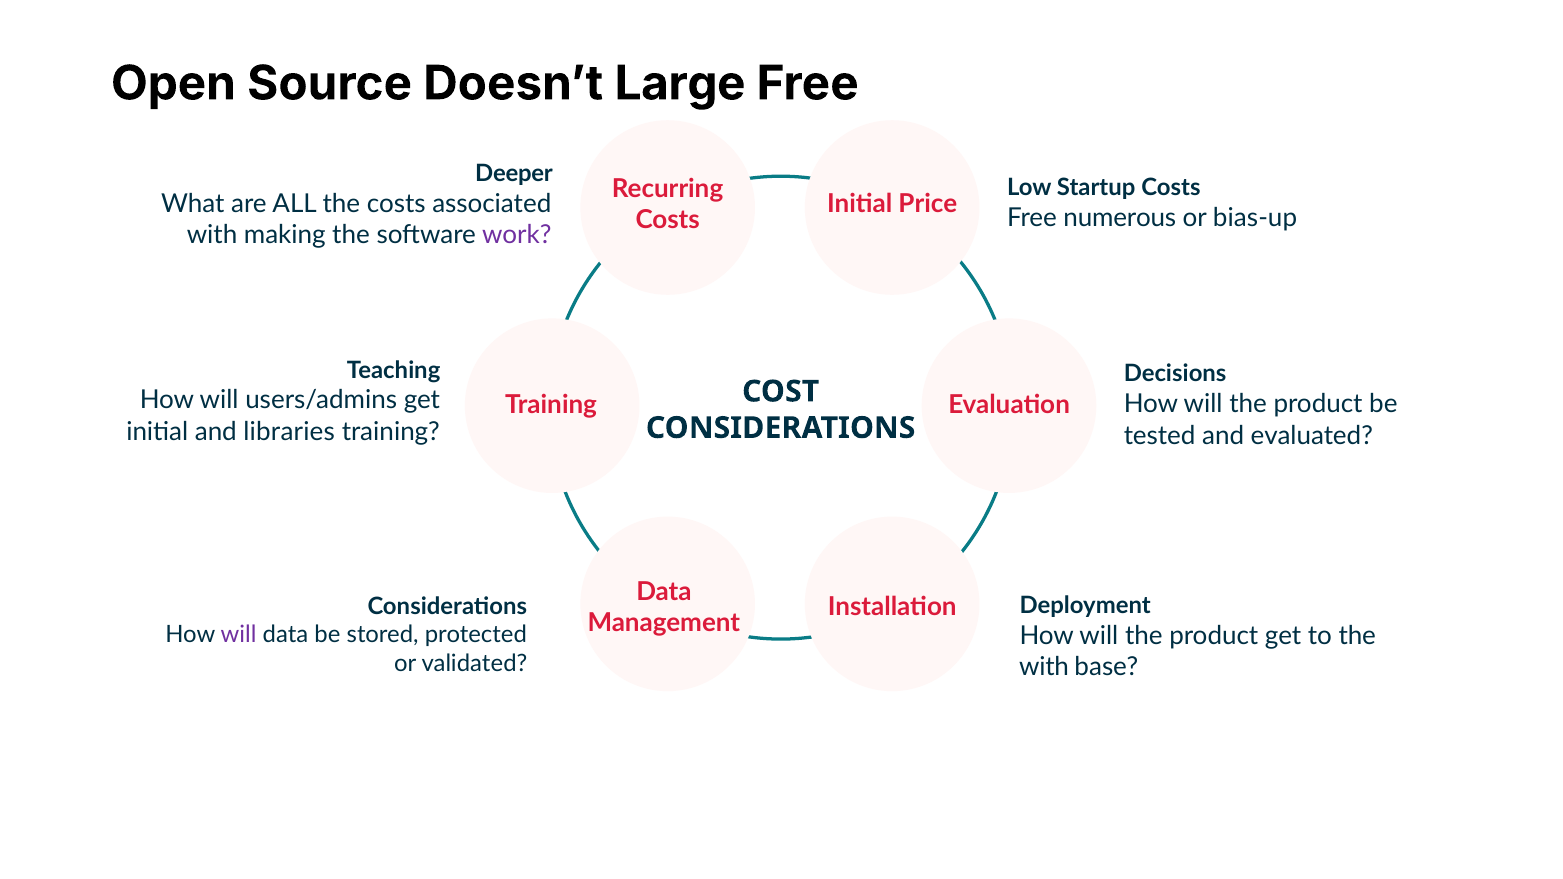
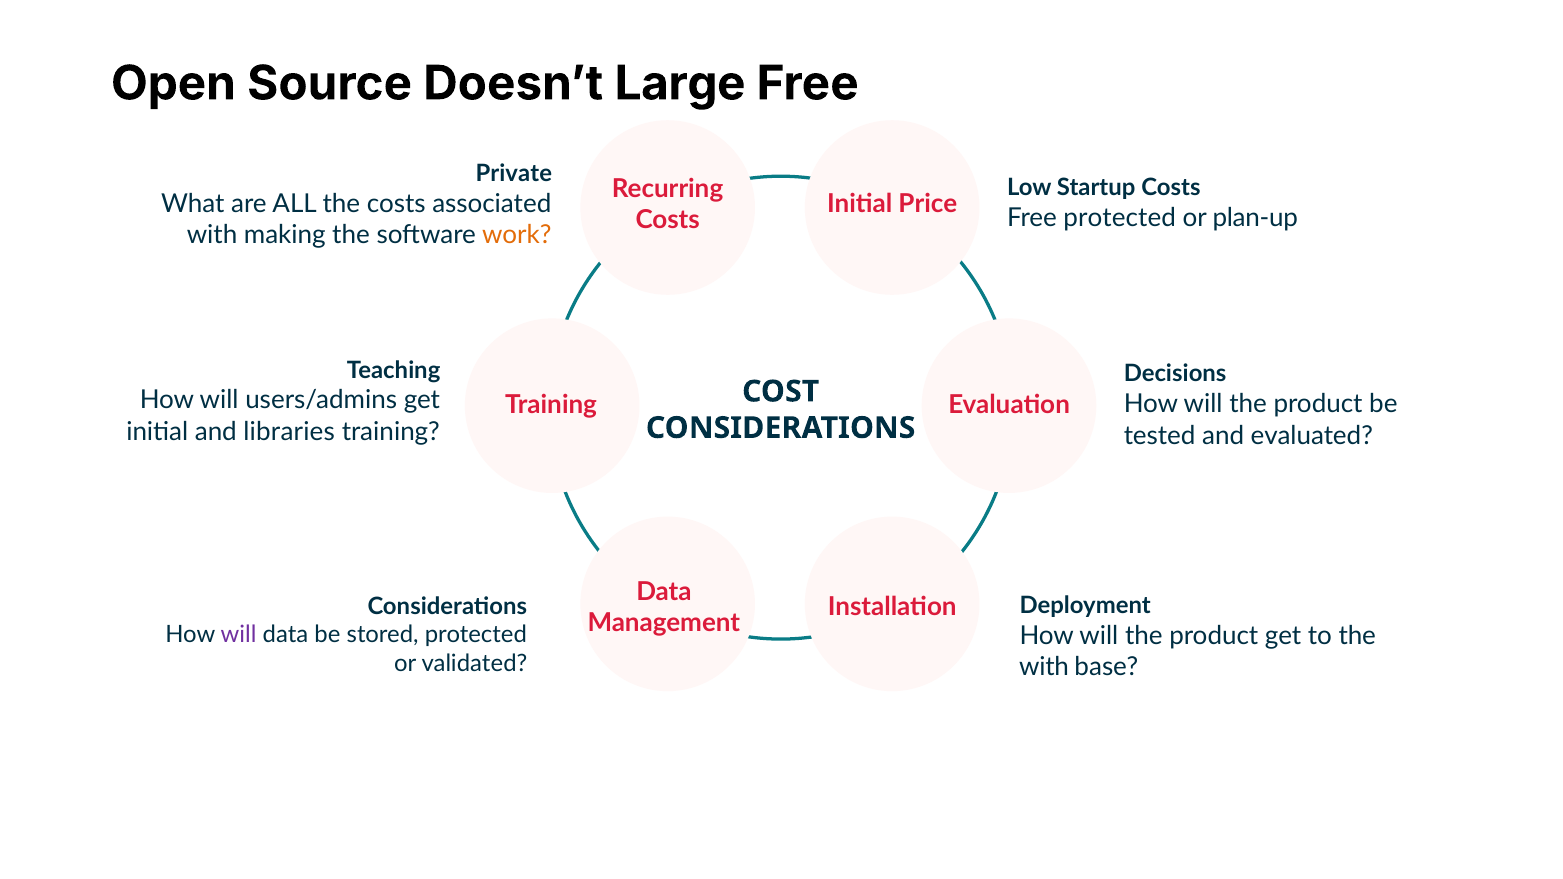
Deeper: Deeper -> Private (514, 174)
Free numerous: numerous -> protected (1120, 218)
bias-up: bias-up -> plan-up (1255, 218)
work colour: purple -> orange (517, 235)
